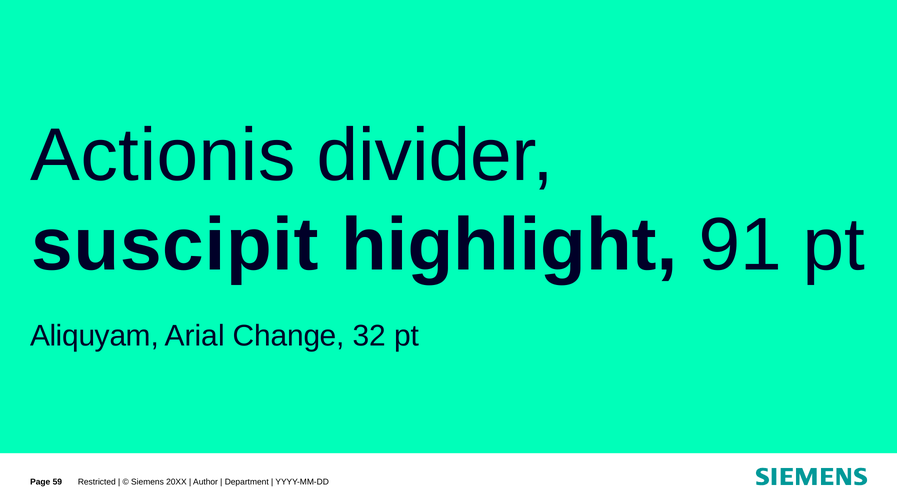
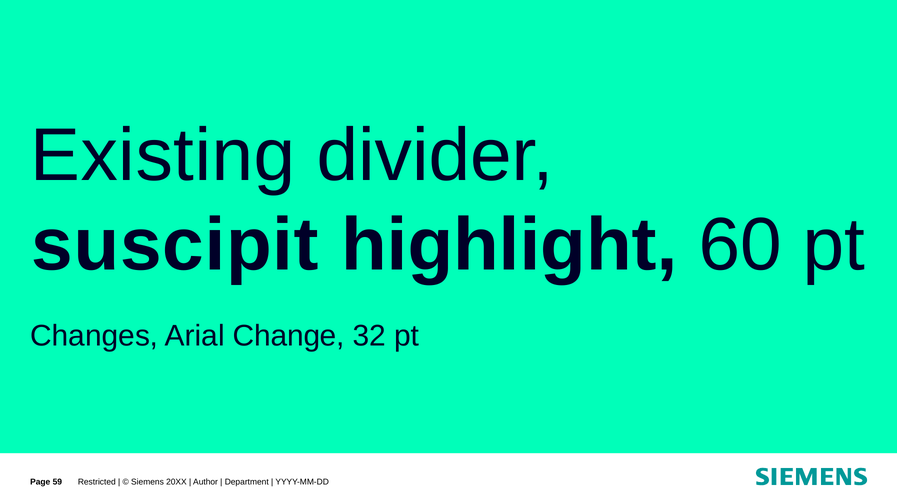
Actionis: Actionis -> Existing (163, 156)
91: 91 -> 60 (740, 246)
Aliquyam: Aliquyam -> Changes (94, 336)
